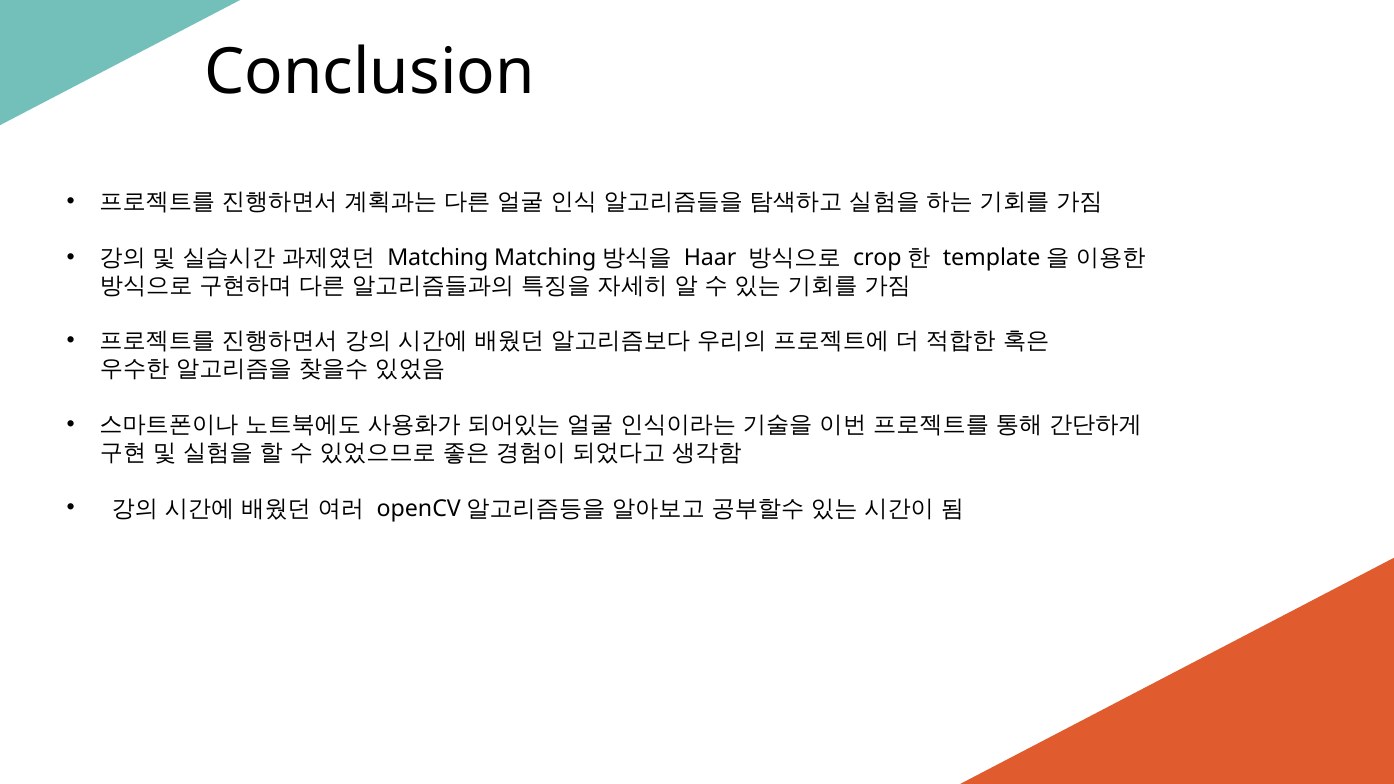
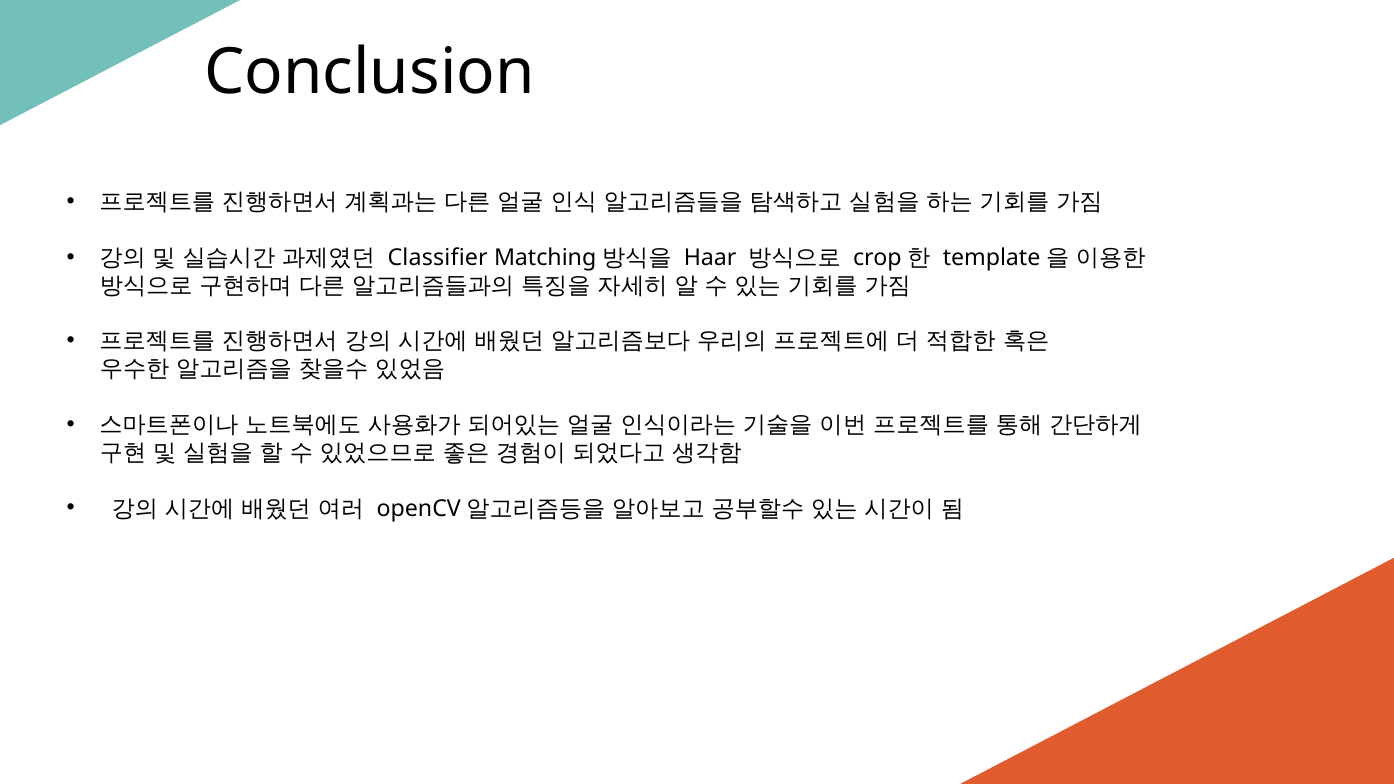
Matching: Matching -> Classifier (438, 258)
